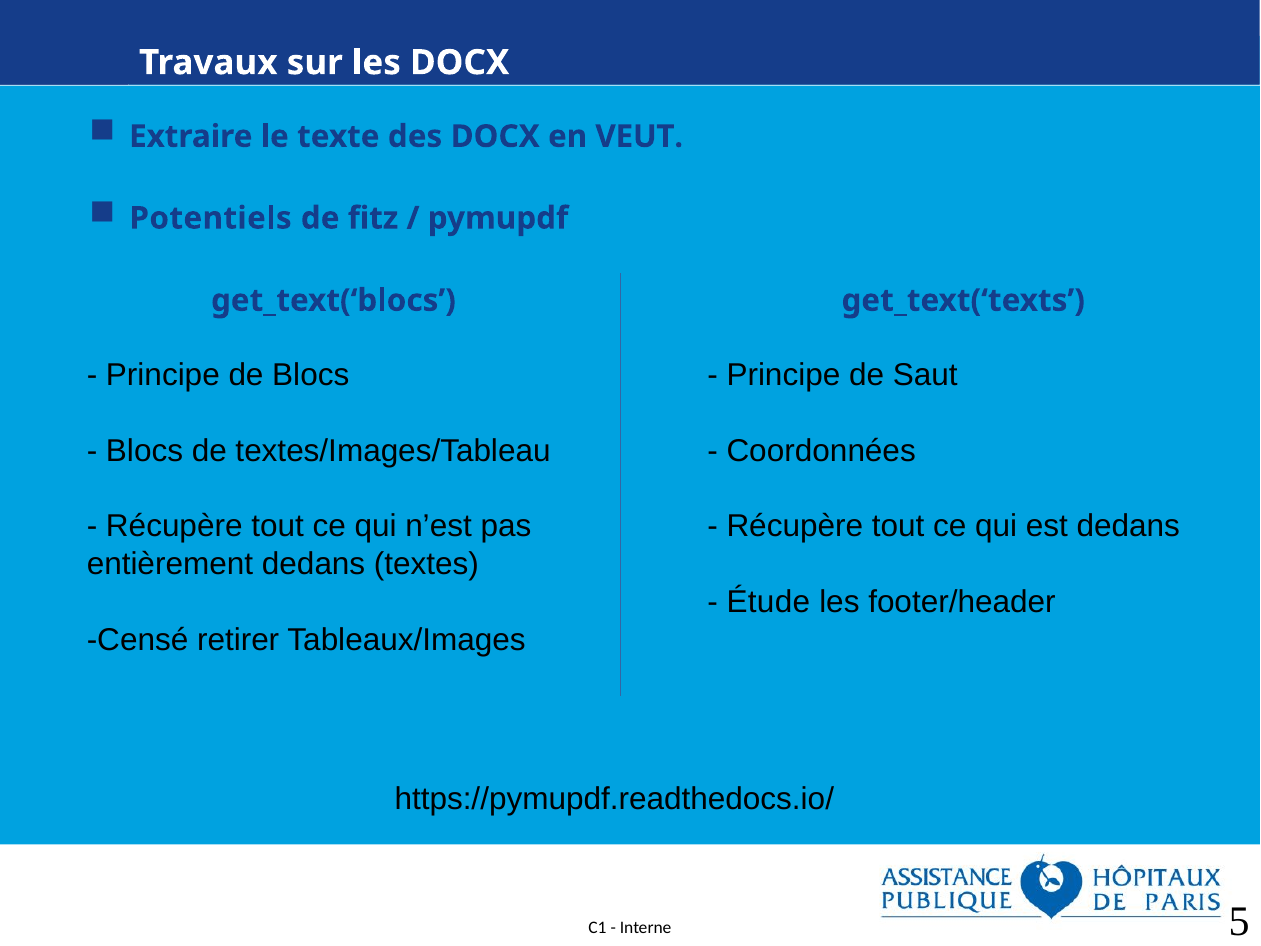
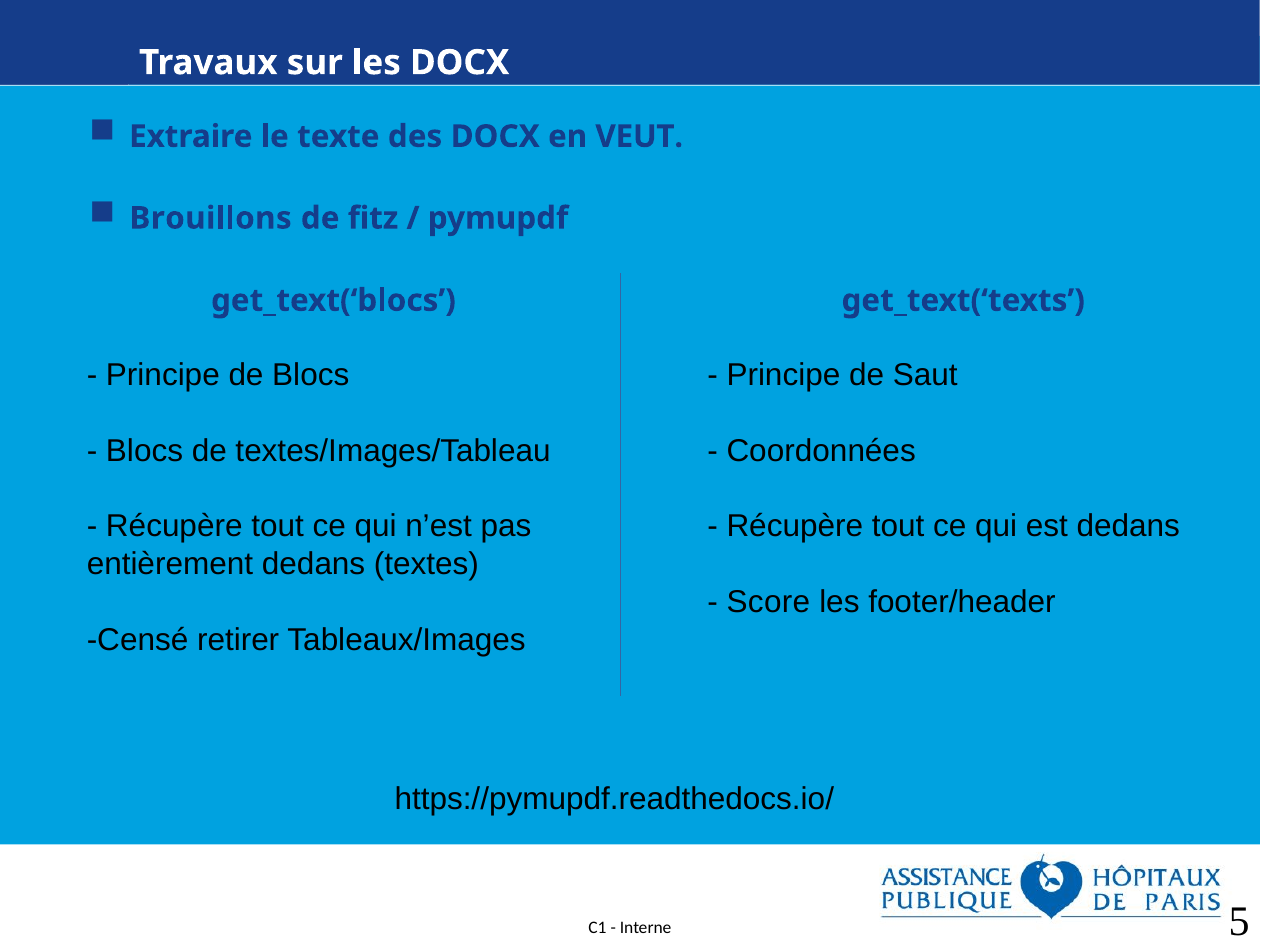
Potentiels: Potentiels -> Brouillons (211, 218)
Étude: Étude -> Score (768, 602)
